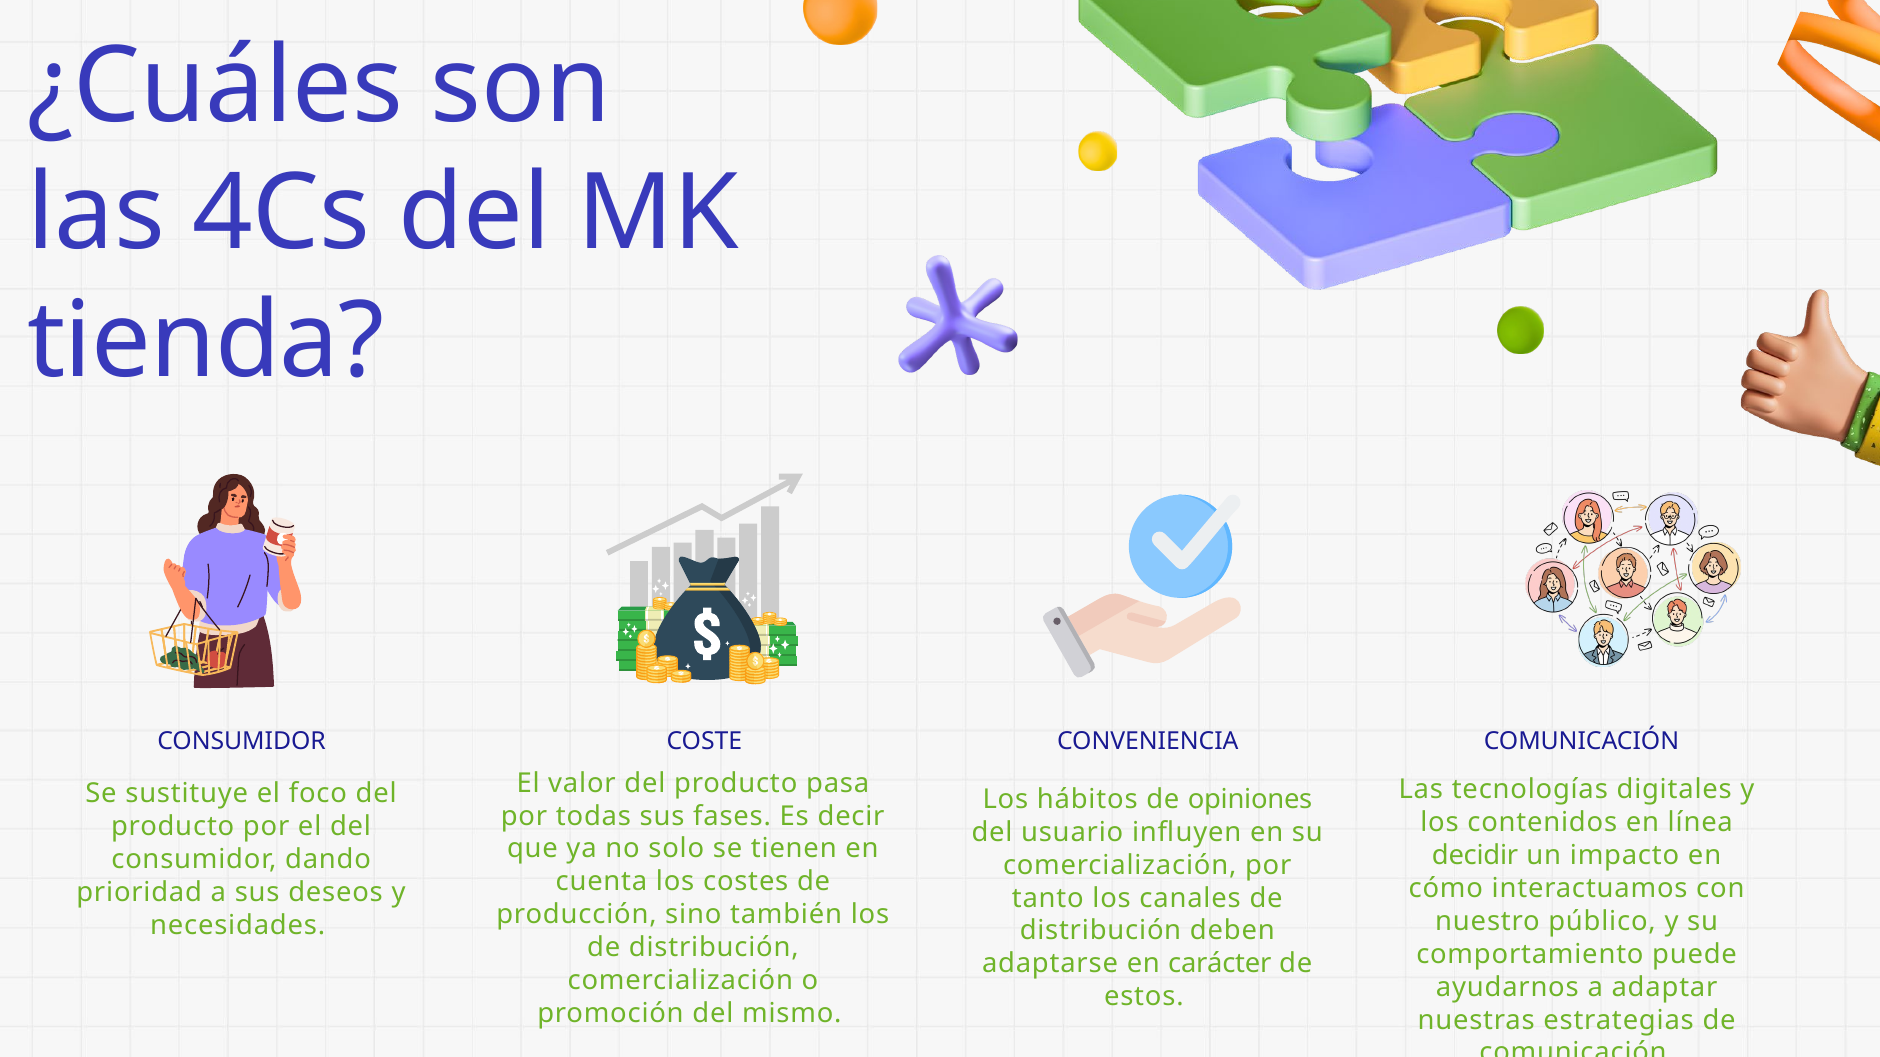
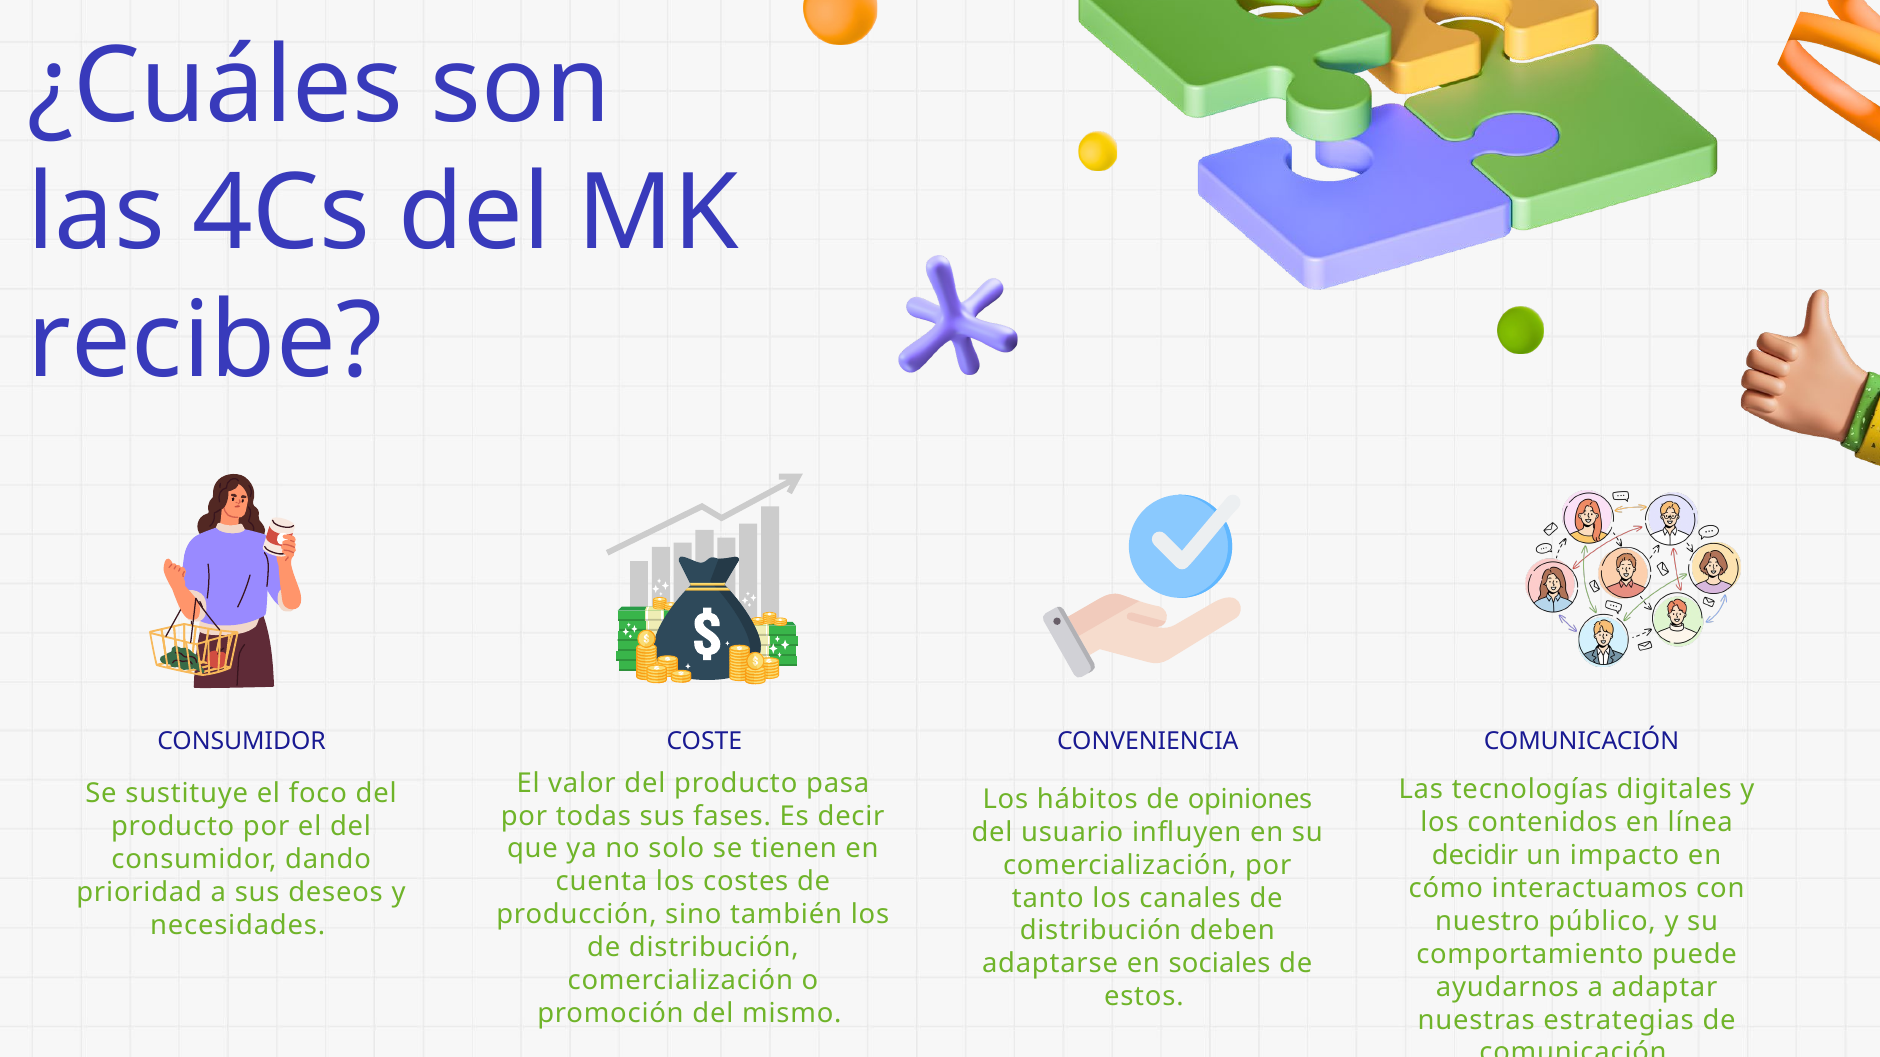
tienda: tienda -> recibe (205, 341)
carácter: carácter -> sociales (1220, 964)
